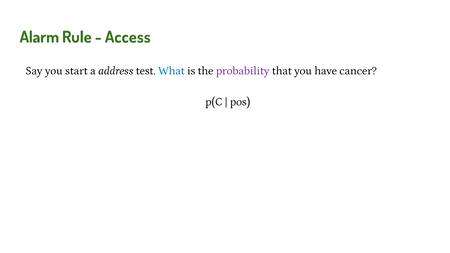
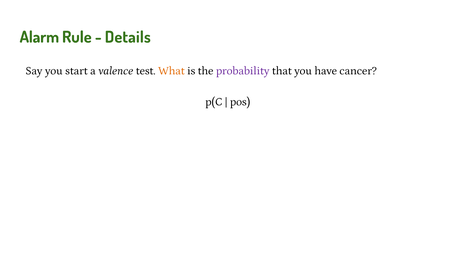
Access: Access -> Details (128, 37)
address: address -> valence (116, 71)
What colour: blue -> orange (171, 71)
